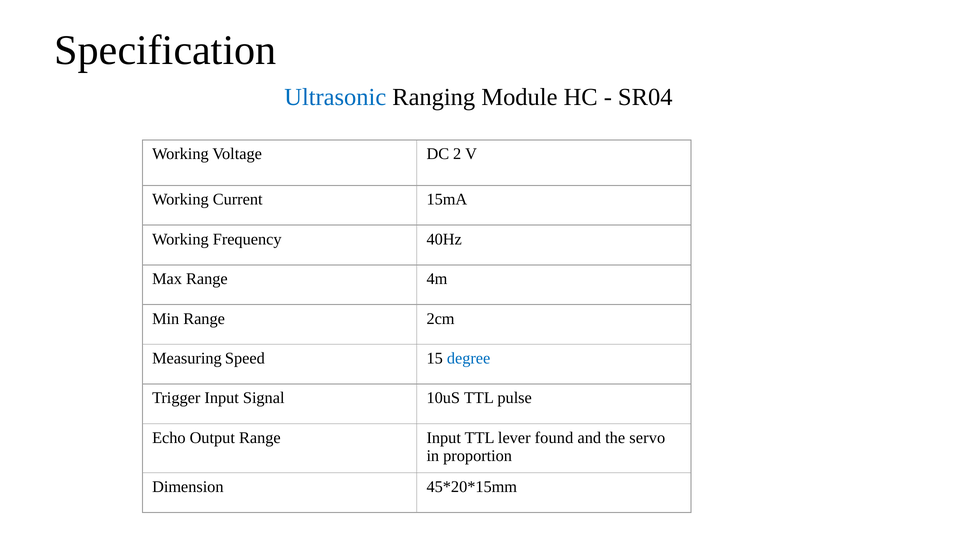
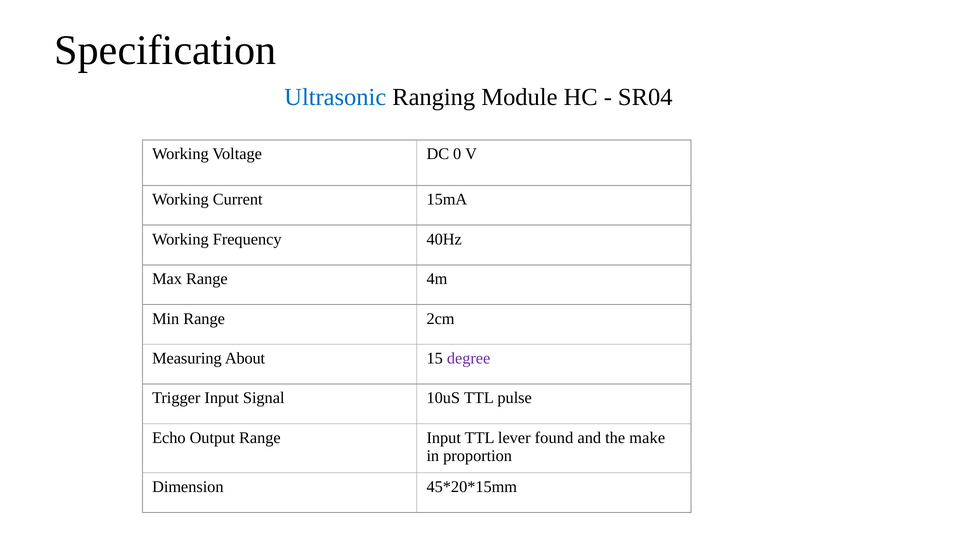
2: 2 -> 0 (457, 154)
Speed: Speed -> About (245, 359)
degree colour: blue -> purple (469, 359)
servo: servo -> make (647, 438)
